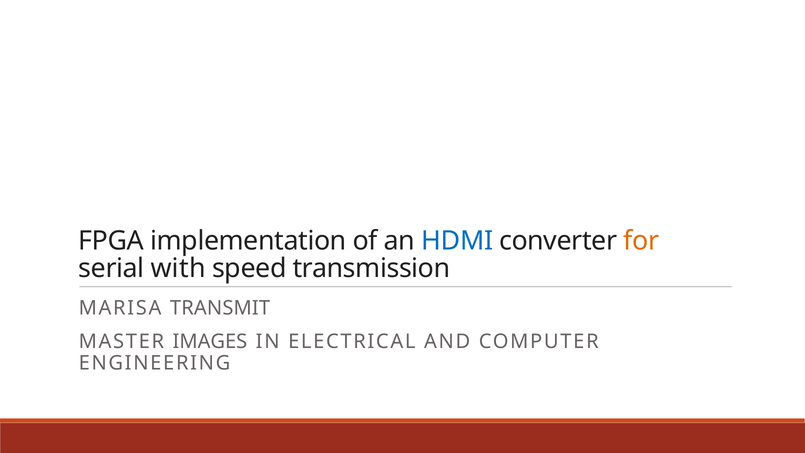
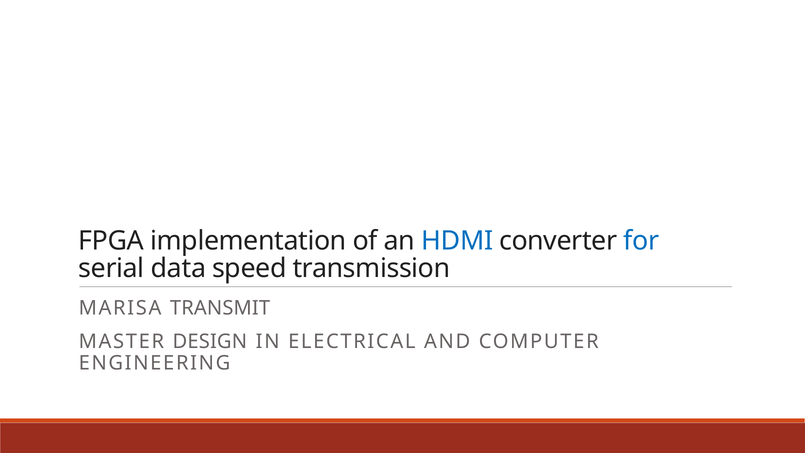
for colour: orange -> blue (641, 241)
with: with -> data (178, 268)
IMAGES: IMAGES -> DESIGN (210, 341)
